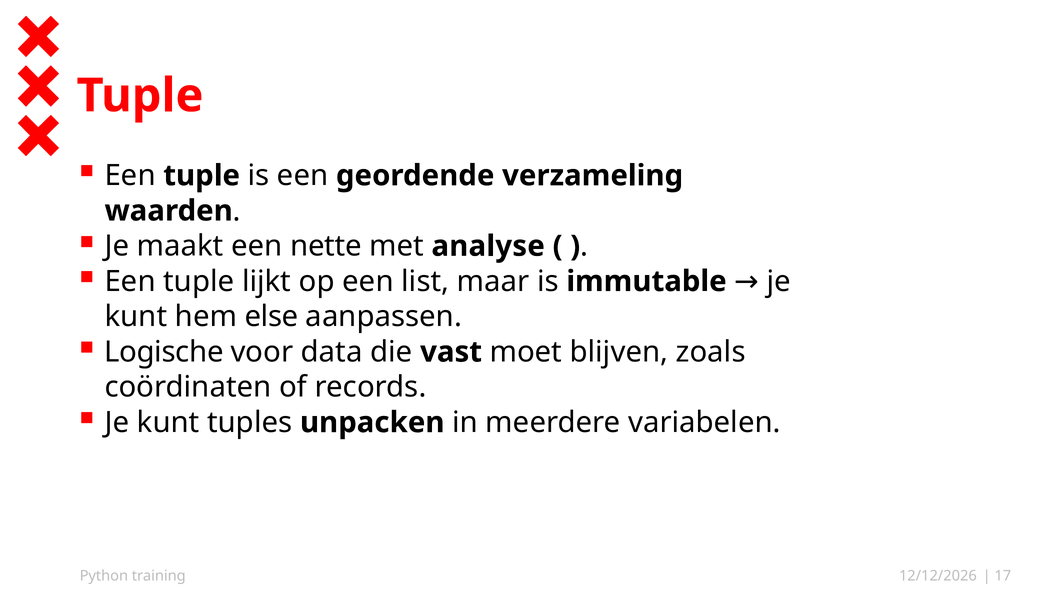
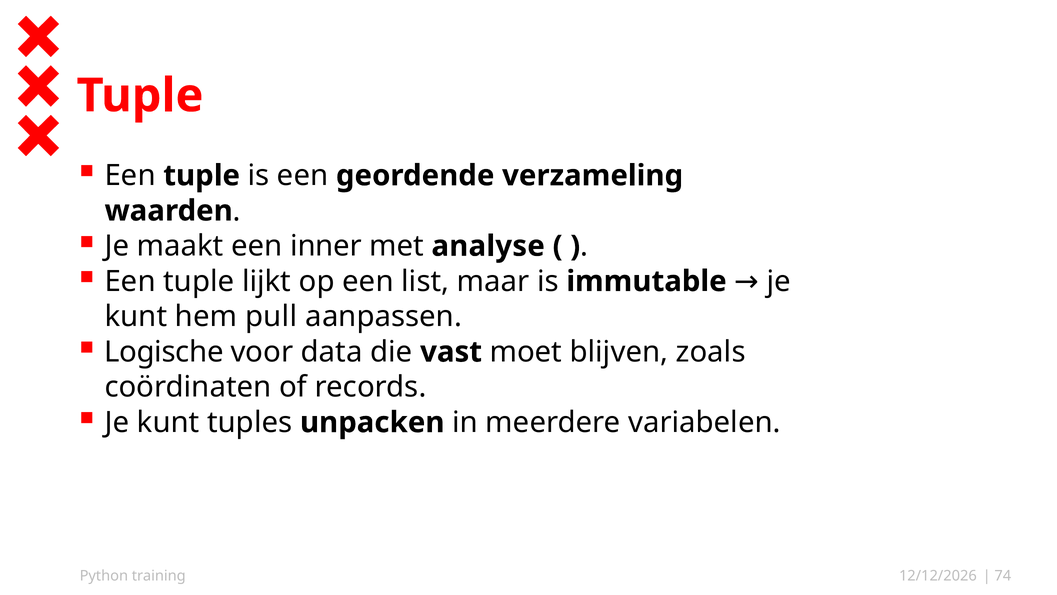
nette: nette -> inner (326, 246)
else: else -> pull (271, 316)
17: 17 -> 74 (1003, 576)
